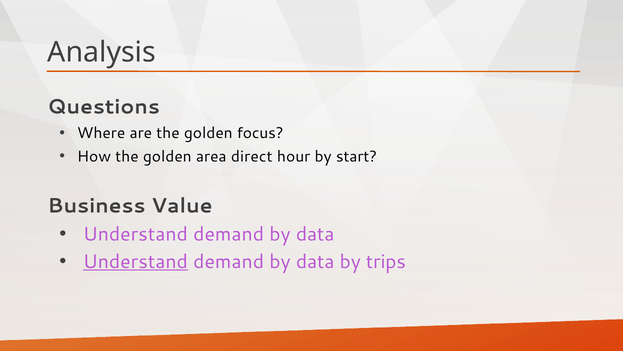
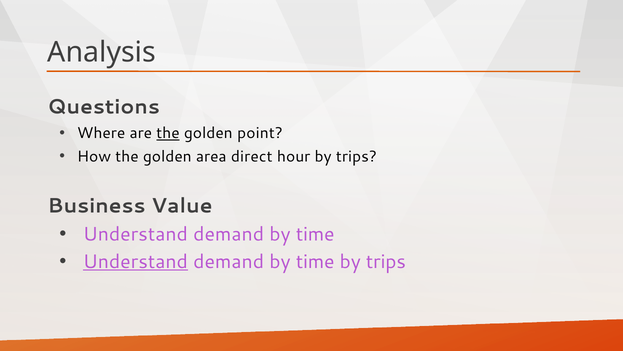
the underline: none -> present (168, 133)
focus: focus -> point (260, 133)
hour by start: start -> trips (356, 156)
data: data -> time (315, 234)
data: data -> time (315, 261)
